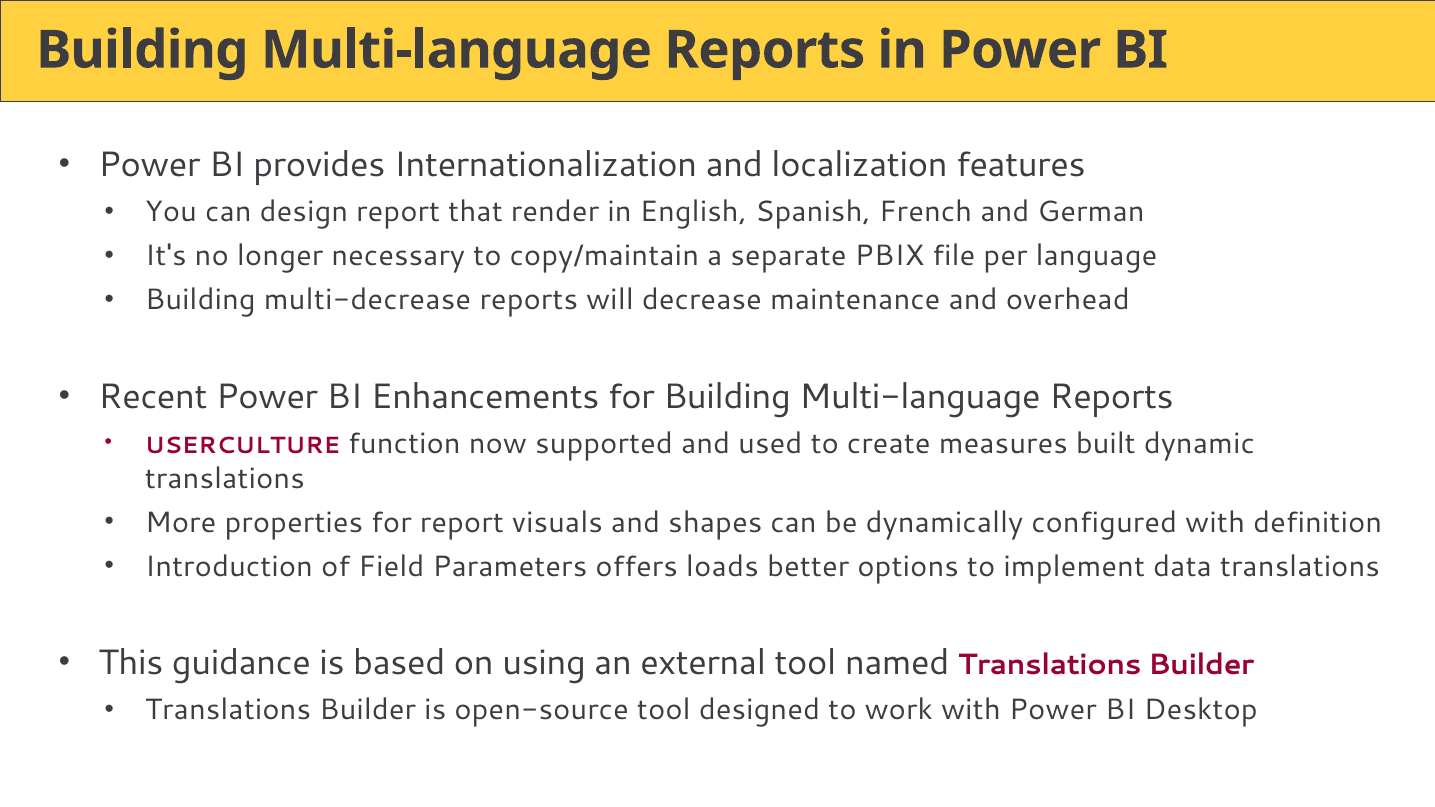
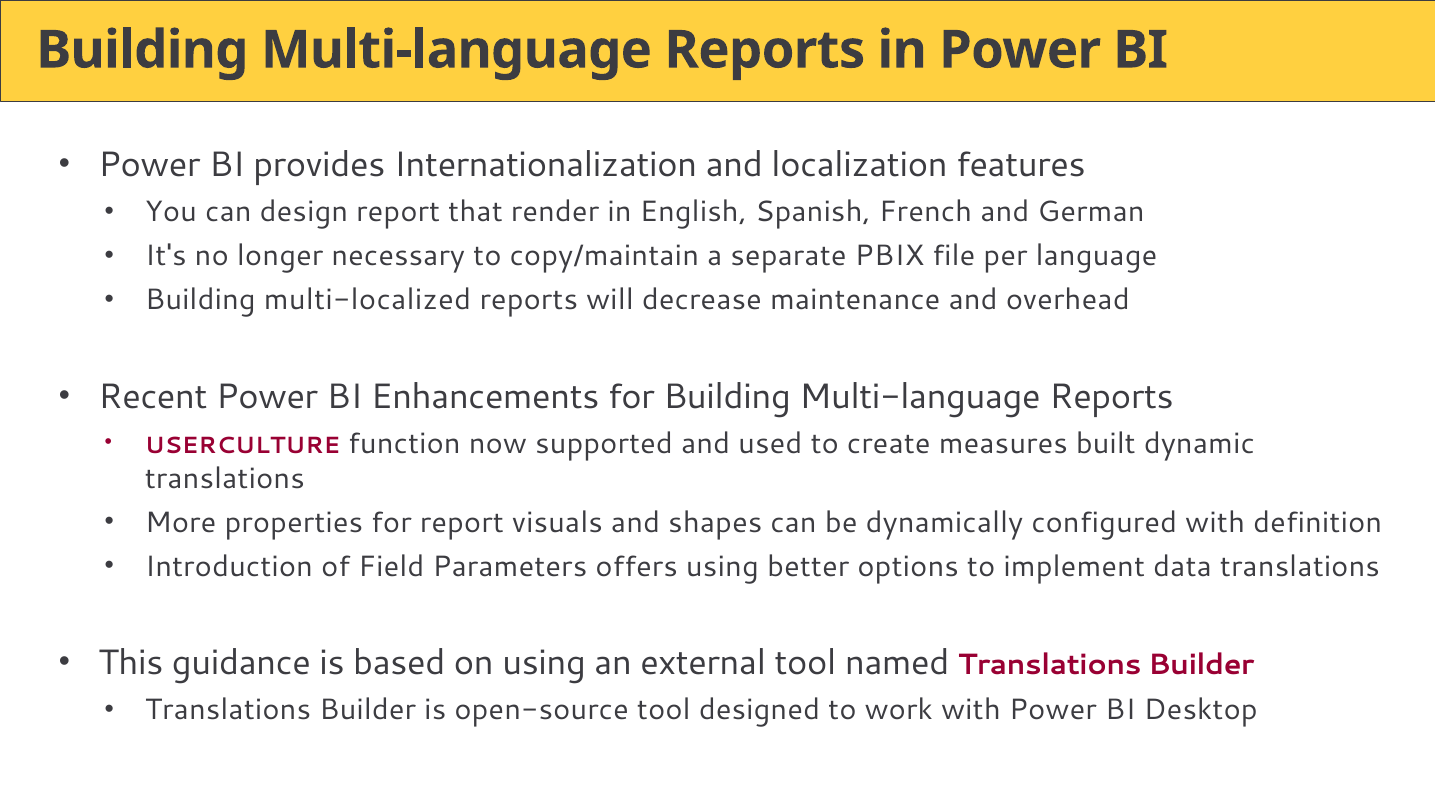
multi-decrease: multi-decrease -> multi-localized (367, 300)
offers loads: loads -> using (722, 567)
